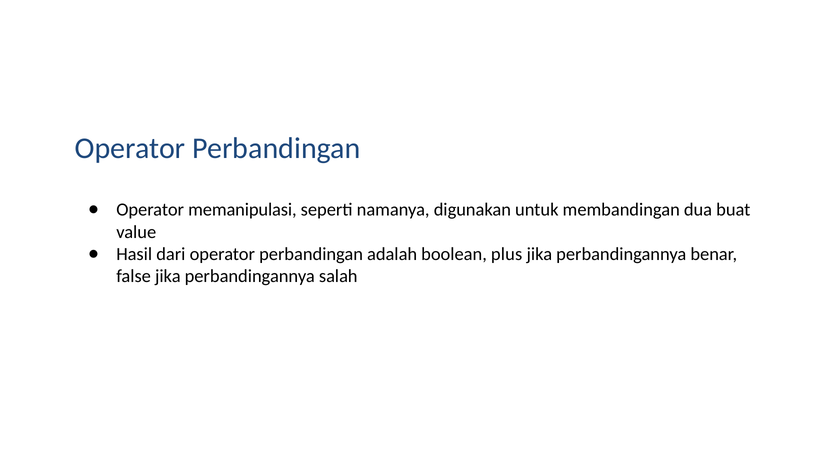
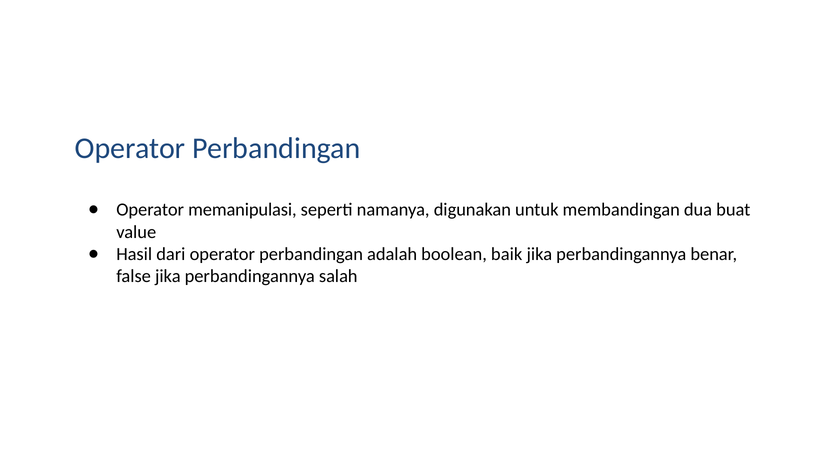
plus: plus -> baik (507, 254)
